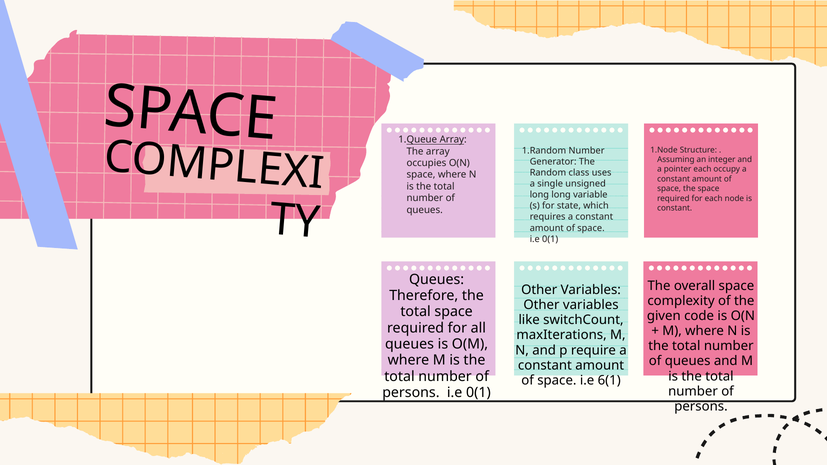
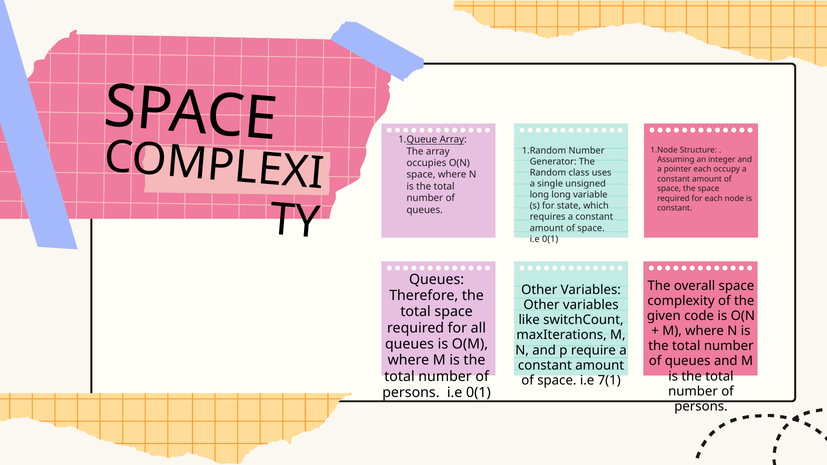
6(1: 6(1 -> 7(1 (609, 380)
